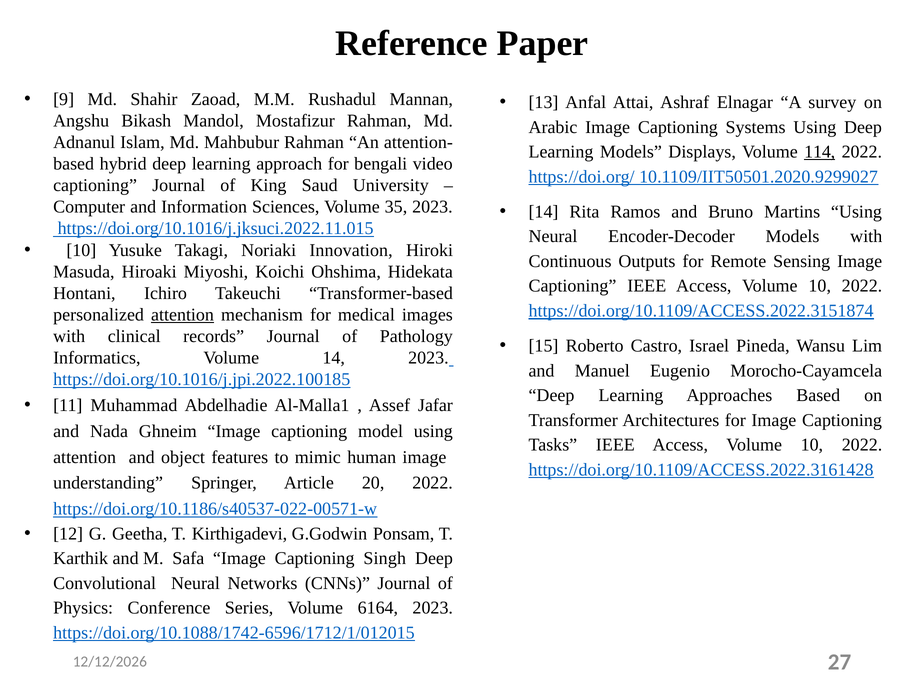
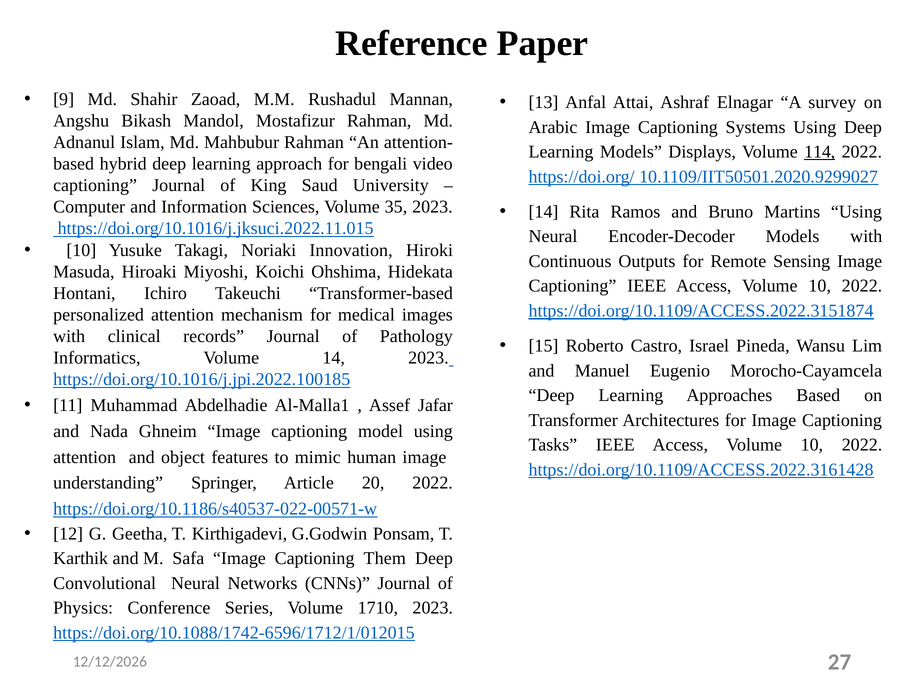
attention underline: present -> none (183, 315)
Singh: Singh -> Them (385, 558)
6164: 6164 -> 1710 (378, 608)
